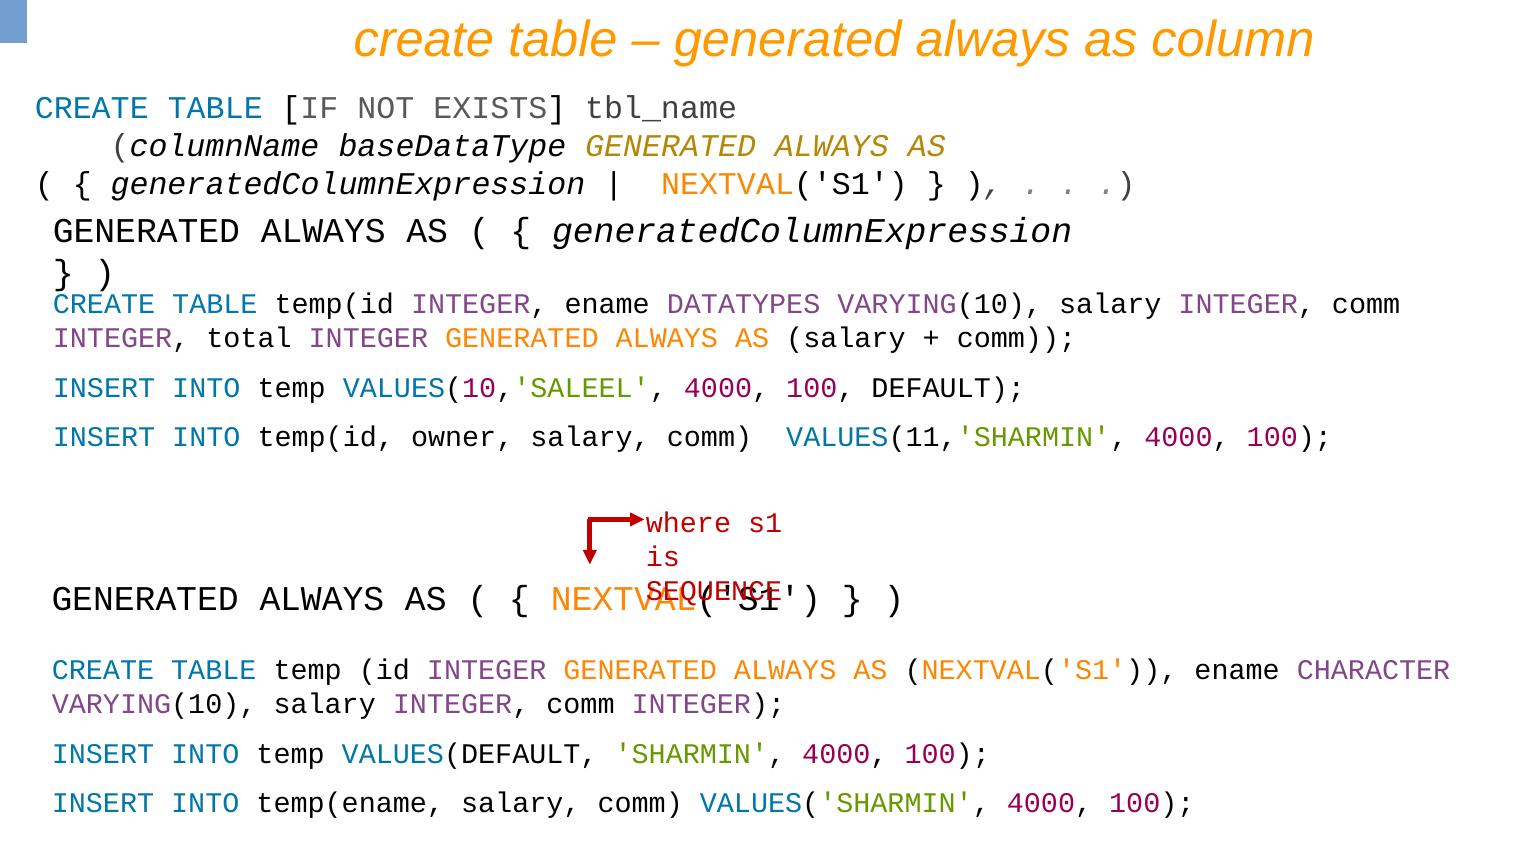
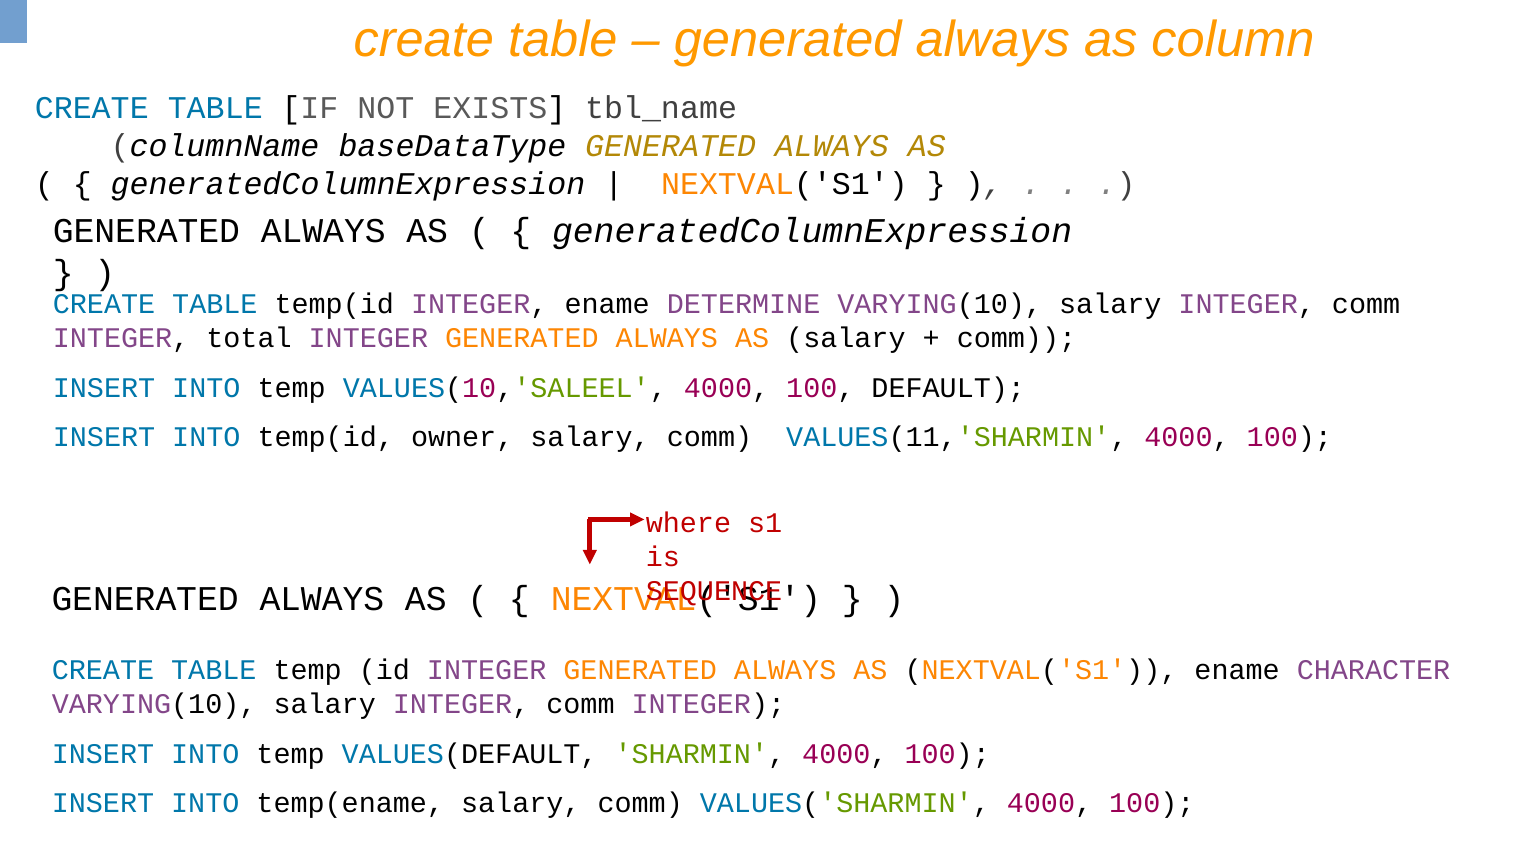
DATATYPES: DATATYPES -> DETERMINE (744, 304)
